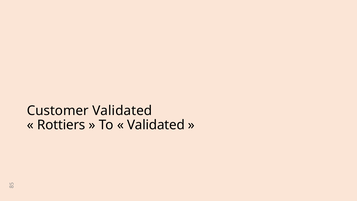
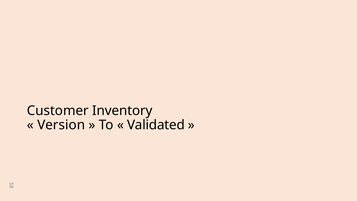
Customer Validated: Validated -> Inventory (122, 110)
Rottiers: Rottiers -> Version (61, 125)
